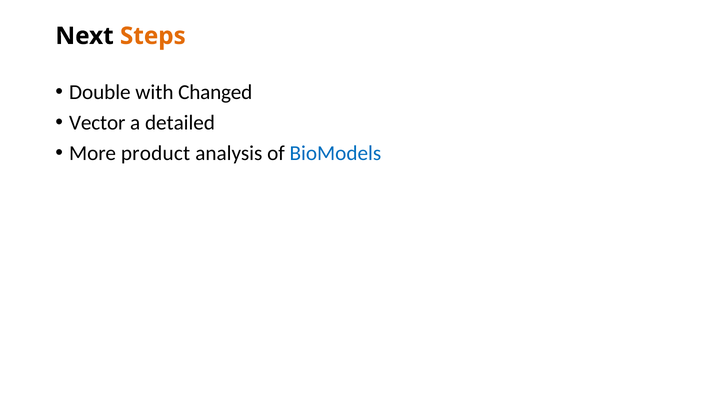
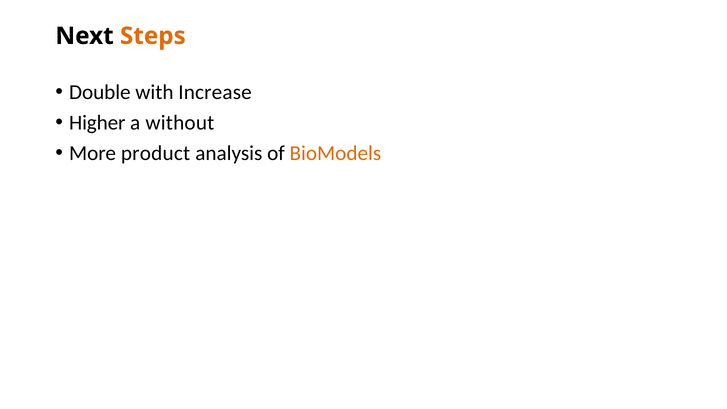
Changed: Changed -> Increase (215, 92)
Vector: Vector -> Higher (97, 123)
detailed: detailed -> without (180, 123)
BioModels colour: blue -> orange (335, 153)
